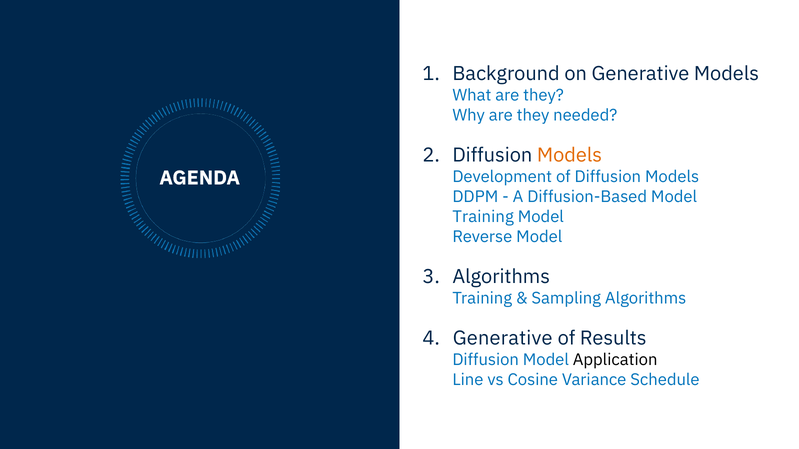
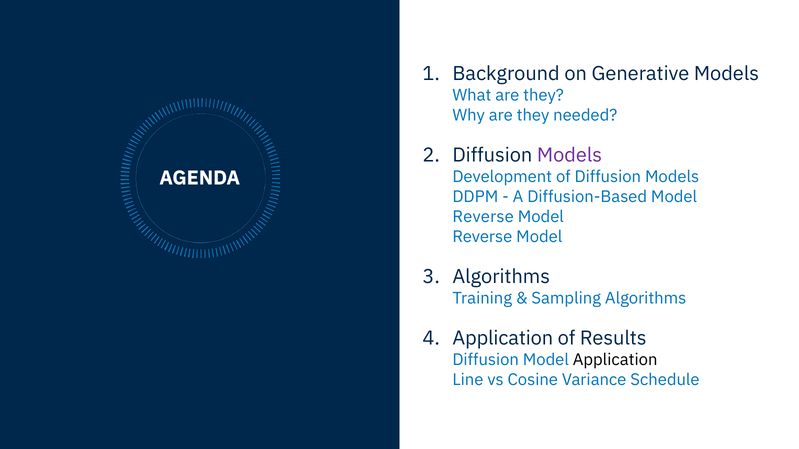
Models colour: orange -> purple (570, 155)
Training: Training -> Reverse (483, 217)
Generative: Generative -> Application (503, 339)
